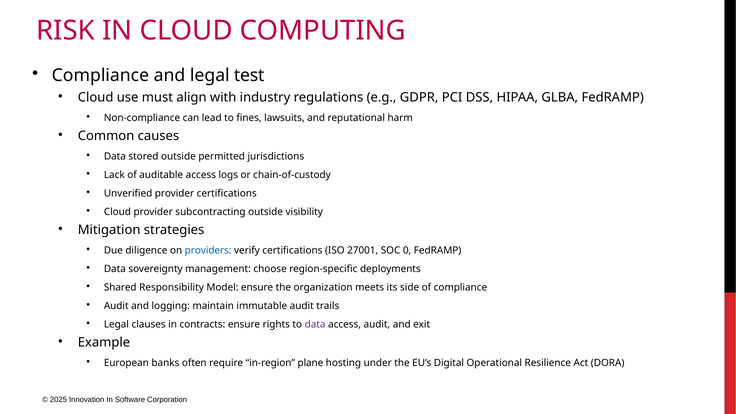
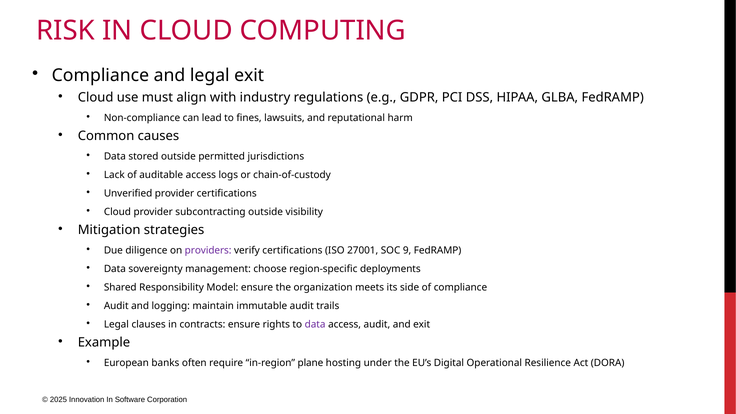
legal test: test -> exit (249, 75)
providers colour: blue -> purple (208, 250)
0: 0 -> 9 (407, 250)
